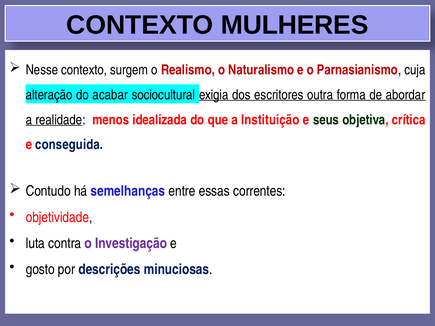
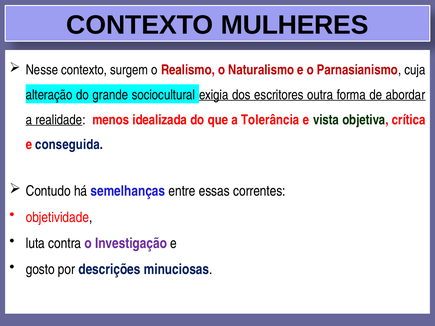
acabar: acabar -> grande (110, 95)
Instituição: Instituição -> Tolerância (270, 120)
seus: seus -> vista (326, 120)
